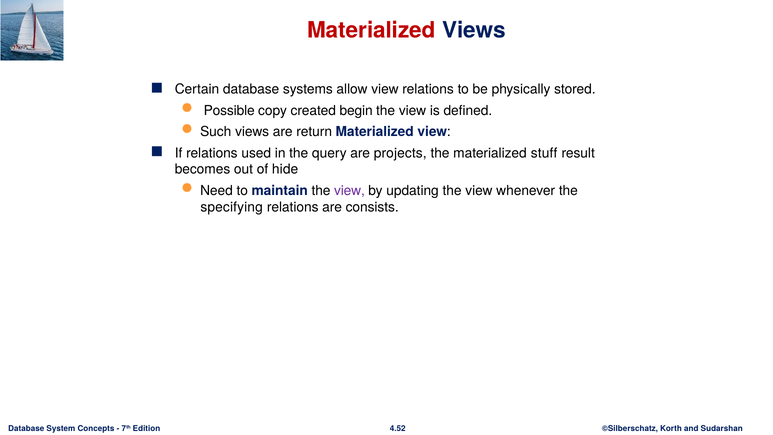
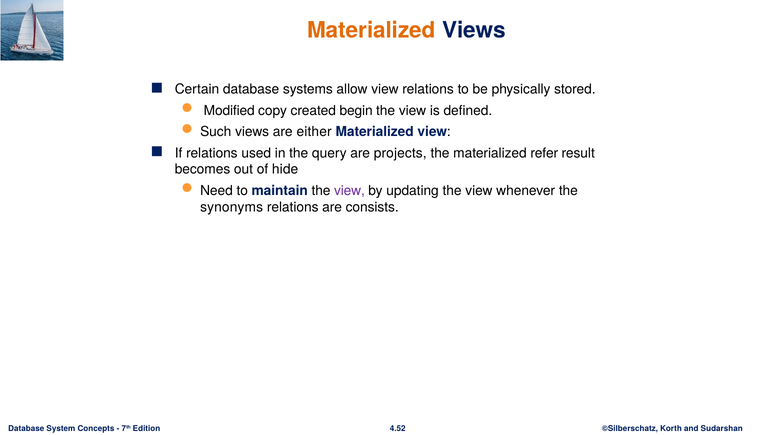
Materialized colour: red -> orange (371, 30)
Possible: Possible -> Modified (229, 111)
return: return -> either (314, 132)
stuff: stuff -> refer (544, 153)
specifying: specifying -> synonyms (232, 207)
